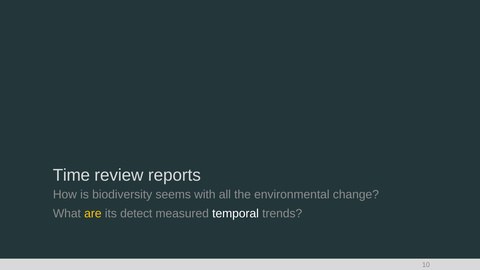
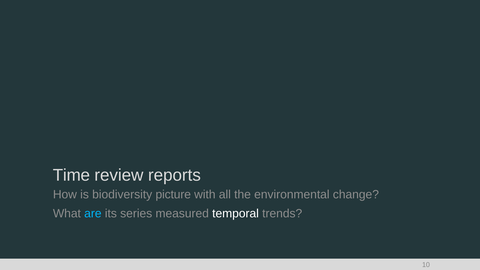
seems: seems -> picture (173, 195)
are colour: yellow -> light blue (93, 214)
detect: detect -> series (136, 214)
